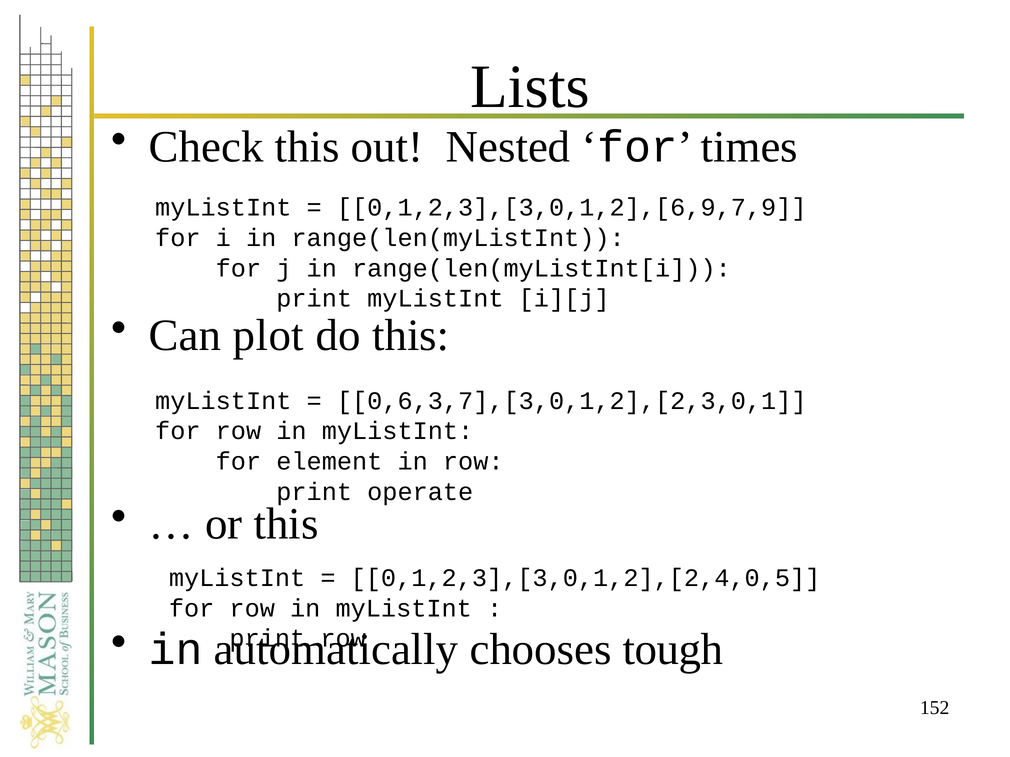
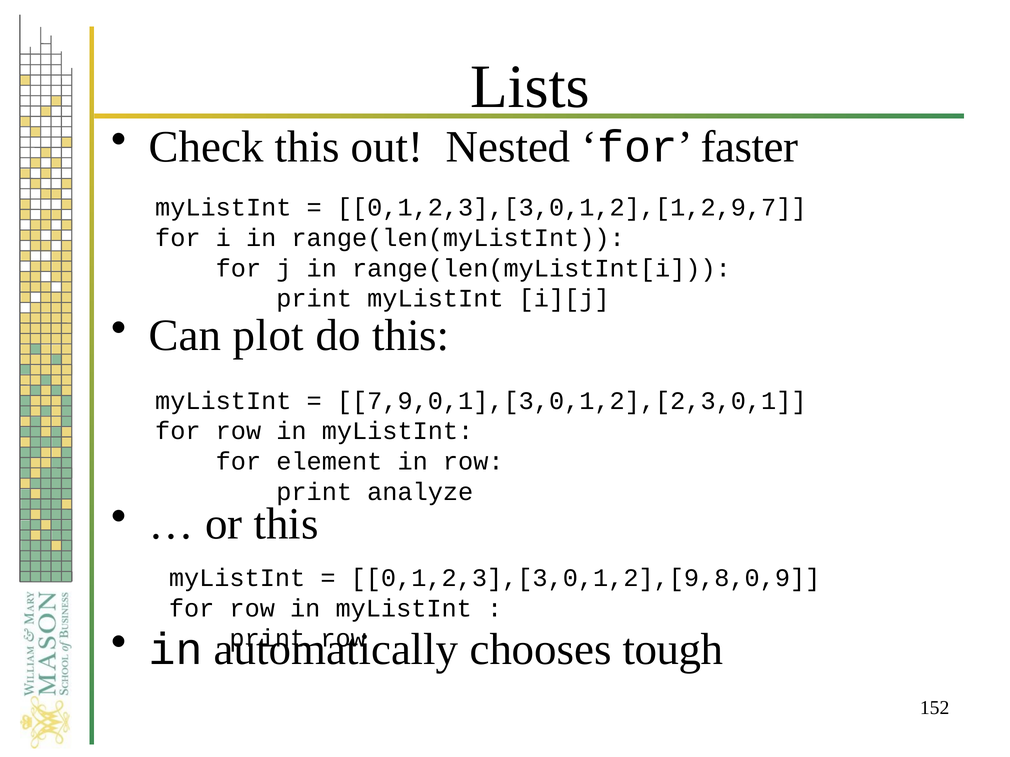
times: times -> faster (750, 147)
0,1,2,3],[3,0,1,2],[6,9,7,9: 0,1,2,3],[3,0,1,2],[6,9,7,9 -> 0,1,2,3],[3,0,1,2],[1,2,9,7 (572, 208)
0,6,3,7],[3,0,1,2],[2,3,0,1: 0,6,3,7],[3,0,1,2],[2,3,0,1 -> 7,9,0,1],[3,0,1,2],[2,3,0,1 (572, 401)
operate: operate -> analyze (420, 492)
0,1,2,3],[3,0,1,2],[2,4,0,5: 0,1,2,3],[3,0,1,2],[2,4,0,5 -> 0,1,2,3],[3,0,1,2],[9,8,0,9 (586, 578)
